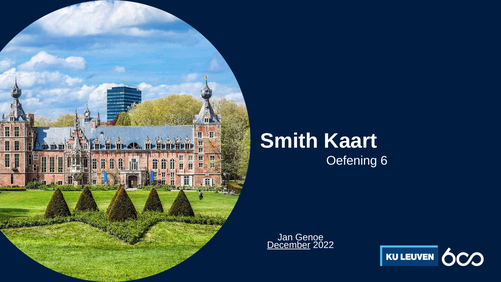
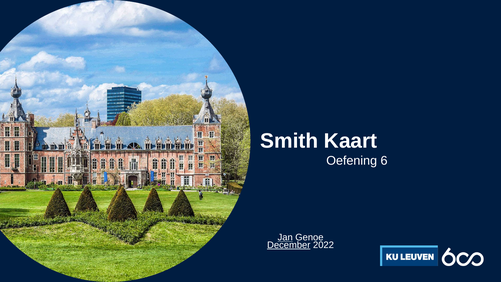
Jan underline: none -> present (285, 237)
